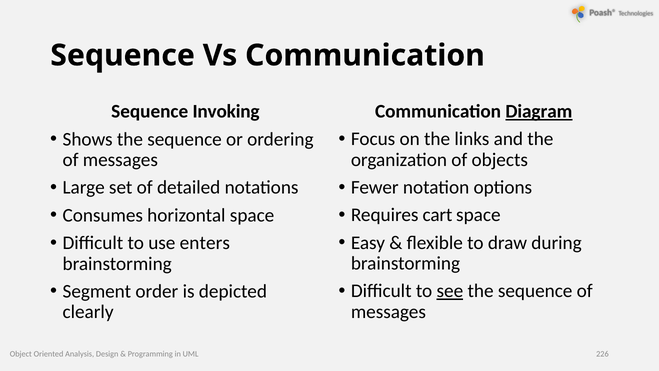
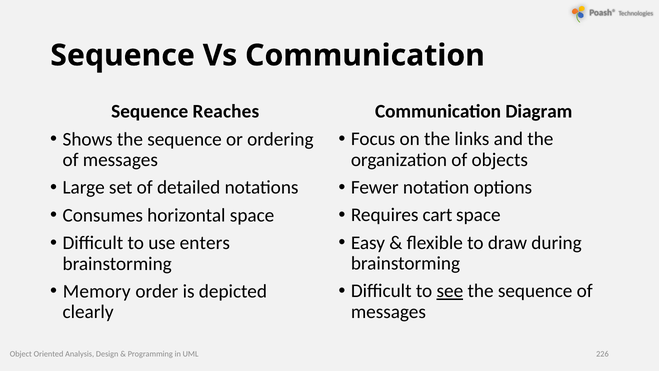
Diagram underline: present -> none (539, 111)
Invoking: Invoking -> Reaches (226, 111)
Segment: Segment -> Memory (97, 291)
